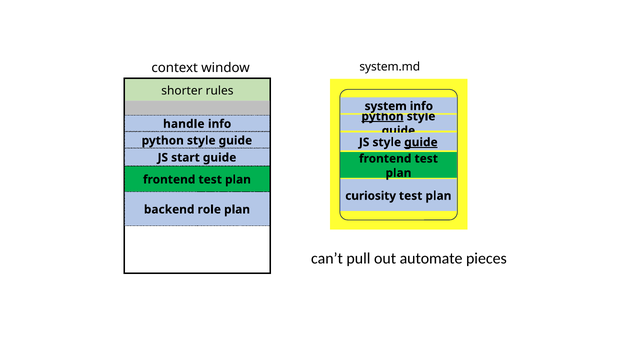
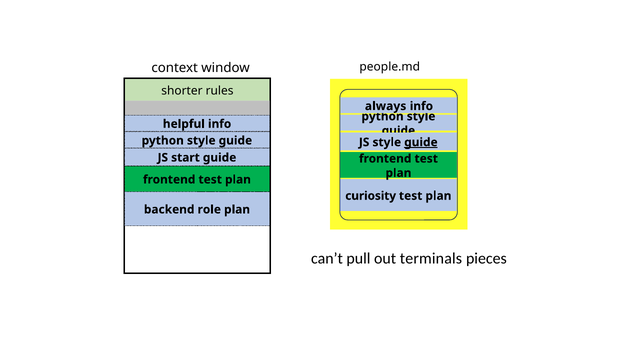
system.md: system.md -> people.md (390, 67)
system: system -> always (386, 106)
python underline: present -> none (383, 116)
handle: handle -> helpful (184, 124)
automate: automate -> terminals (431, 258)
